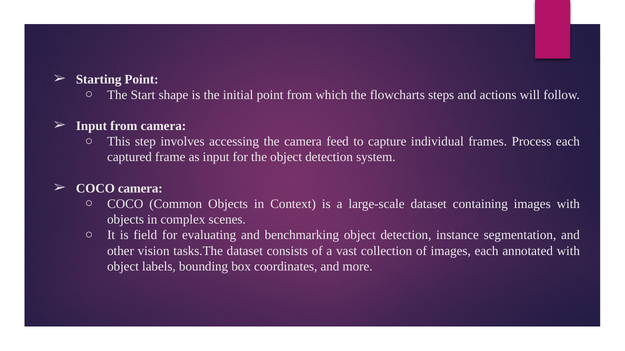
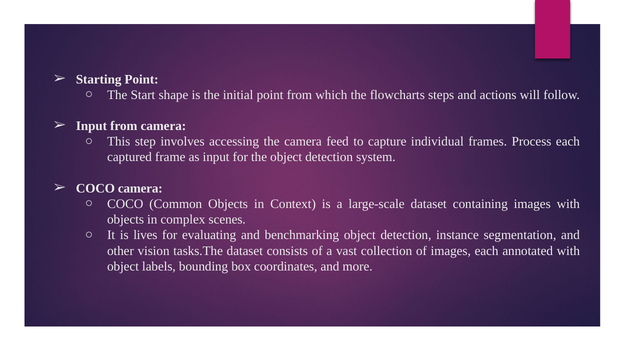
field: field -> lives (145, 236)
